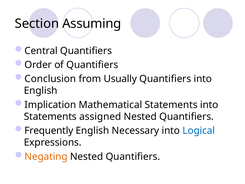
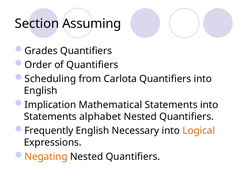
Central: Central -> Grades (41, 51)
Conclusion: Conclusion -> Scheduling (50, 79)
Usually: Usually -> Carlota (120, 79)
assigned: assigned -> alphabet (100, 116)
Logical colour: blue -> orange (199, 131)
